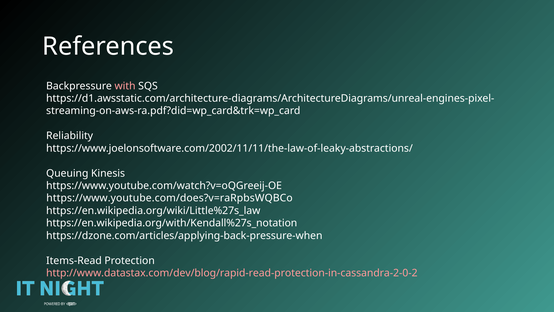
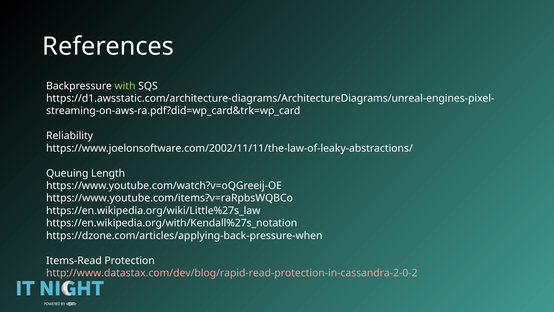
with colour: pink -> light green (125, 86)
Kinesis: Kinesis -> Length (108, 173)
https://www.youtube.com/does?v=raRpbsWQBCo: https://www.youtube.com/does?v=raRpbsWQBCo -> https://www.youtube.com/items?v=raRpbsWQBCo (170, 198)
